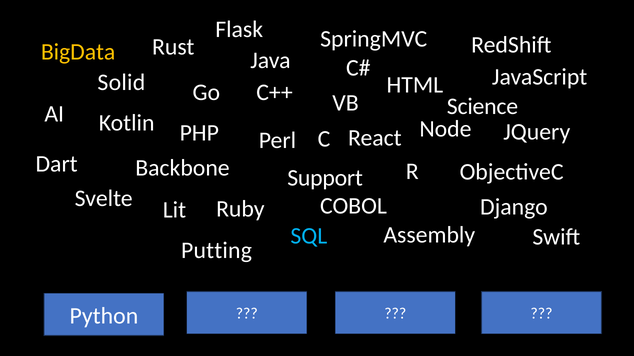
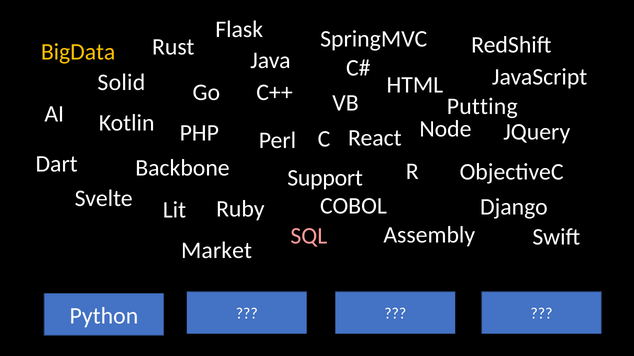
Science: Science -> Putting (482, 107)
SQL colour: light blue -> pink (309, 237)
Putting: Putting -> Market (217, 251)
